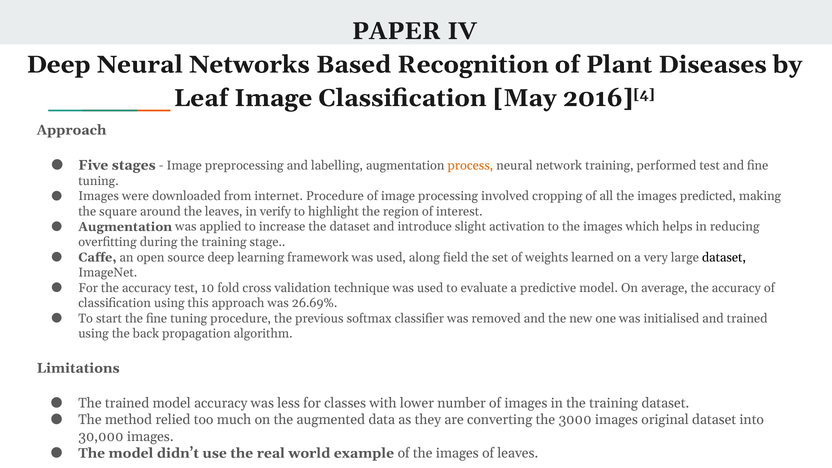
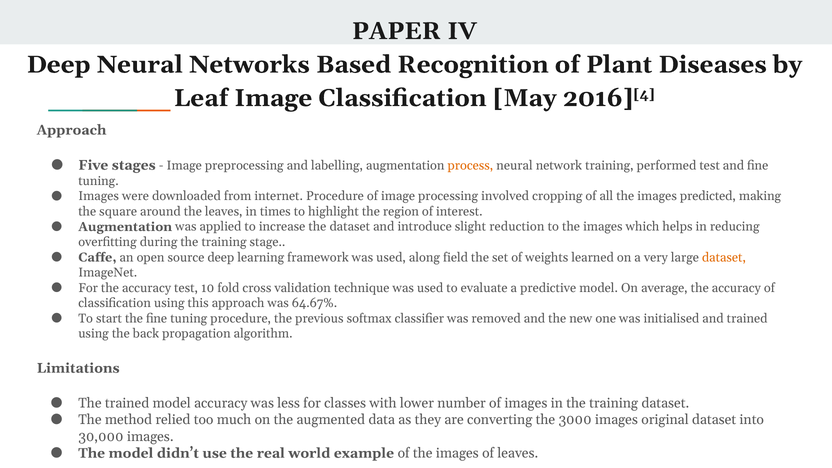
verify: verify -> times (275, 212)
activation: activation -> reduction (517, 227)
dataset colour: black -> orange (724, 257)
26.69%: 26.69% -> 64.67% (315, 303)
